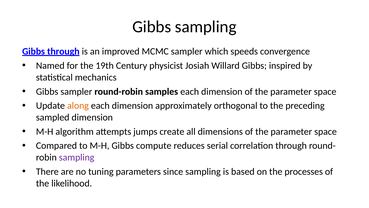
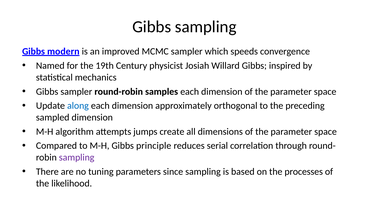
Gibbs through: through -> modern (63, 51)
along colour: orange -> blue (78, 105)
compute: compute -> principle (154, 145)
